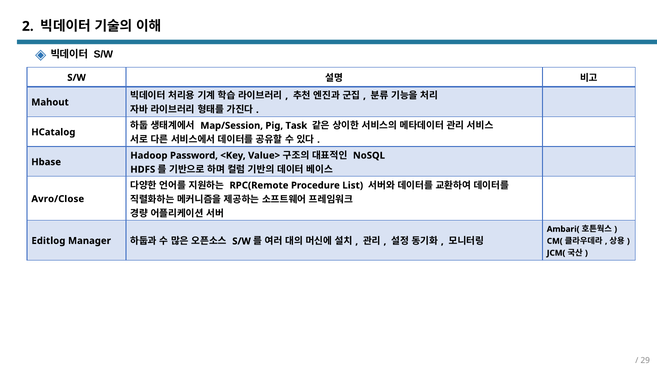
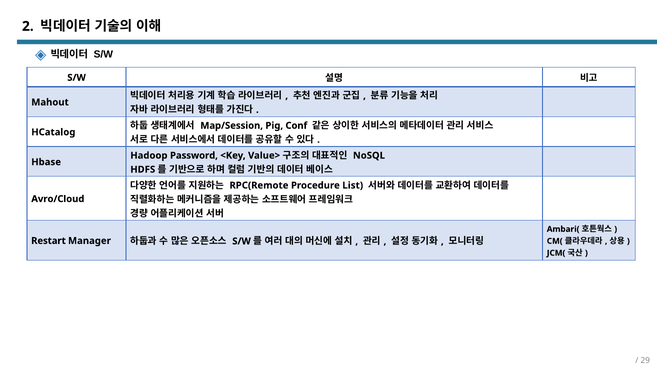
Task: Task -> Conf (296, 125)
Avro/Close: Avro/Close -> Avro/Cloud (58, 199)
Editlog: Editlog -> Restart (48, 240)
